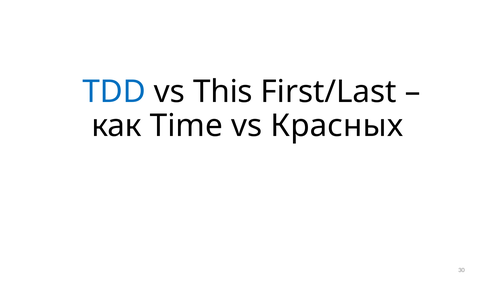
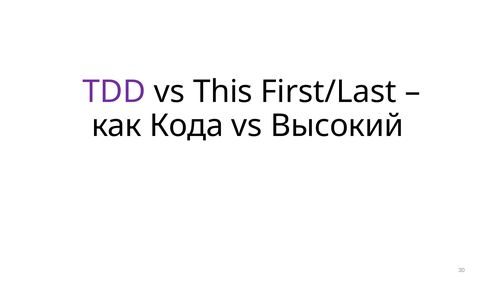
TDD colour: blue -> purple (114, 92)
Time: Time -> Кода (187, 126)
Красных: Красных -> Высокий (337, 126)
